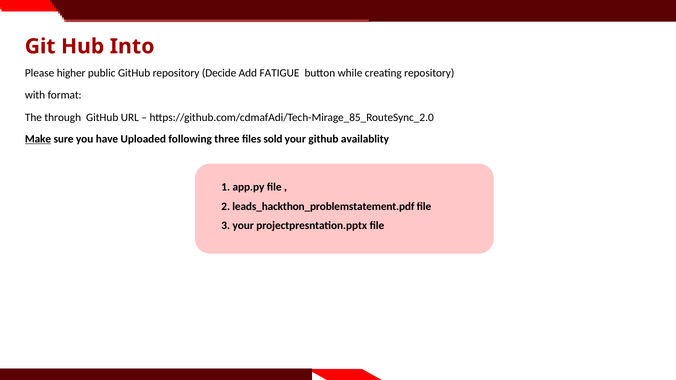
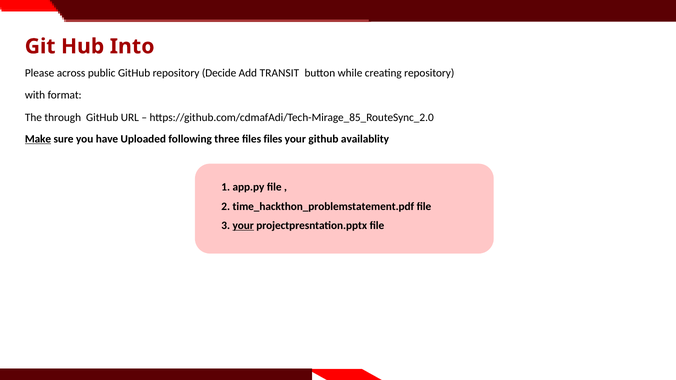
higher: higher -> across (71, 73)
FATIGUE: FATIGUE -> TRANSIT (279, 73)
files sold: sold -> files (273, 139)
leads_hackthon_problemstatement.pdf: leads_hackthon_problemstatement.pdf -> time_hackthon_problemstatement.pdf (323, 206)
your underline: none -> present (243, 226)
